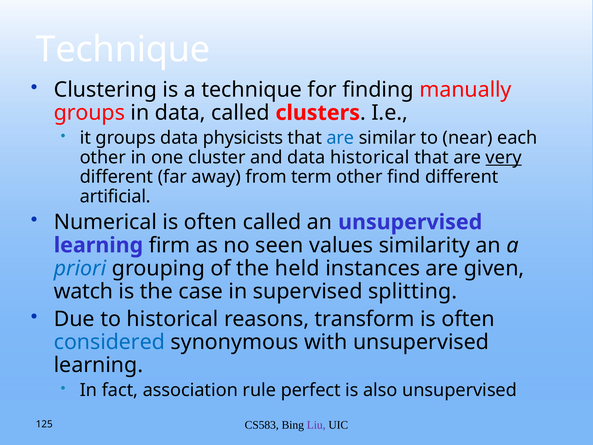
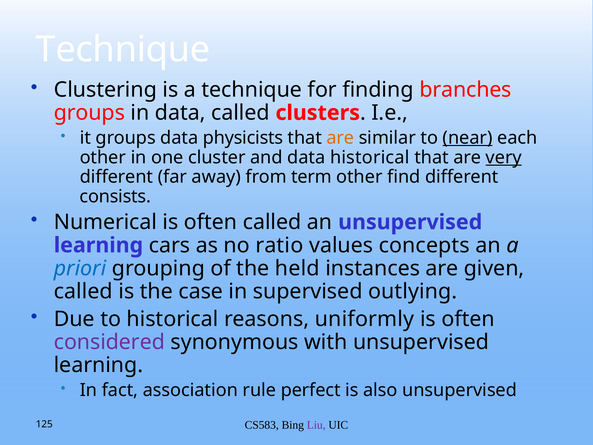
manually: manually -> branches (466, 90)
are colour: blue -> orange (340, 138)
near underline: none -> present (468, 138)
artificial: artificial -> consists (115, 196)
firm: firm -> cars (170, 245)
seen: seen -> ratio (279, 245)
similarity: similarity -> concepts (424, 245)
watch: watch -> called (83, 291)
splitting: splitting -> outlying (413, 291)
transform: transform -> uniformly (364, 319)
considered colour: blue -> purple (109, 342)
